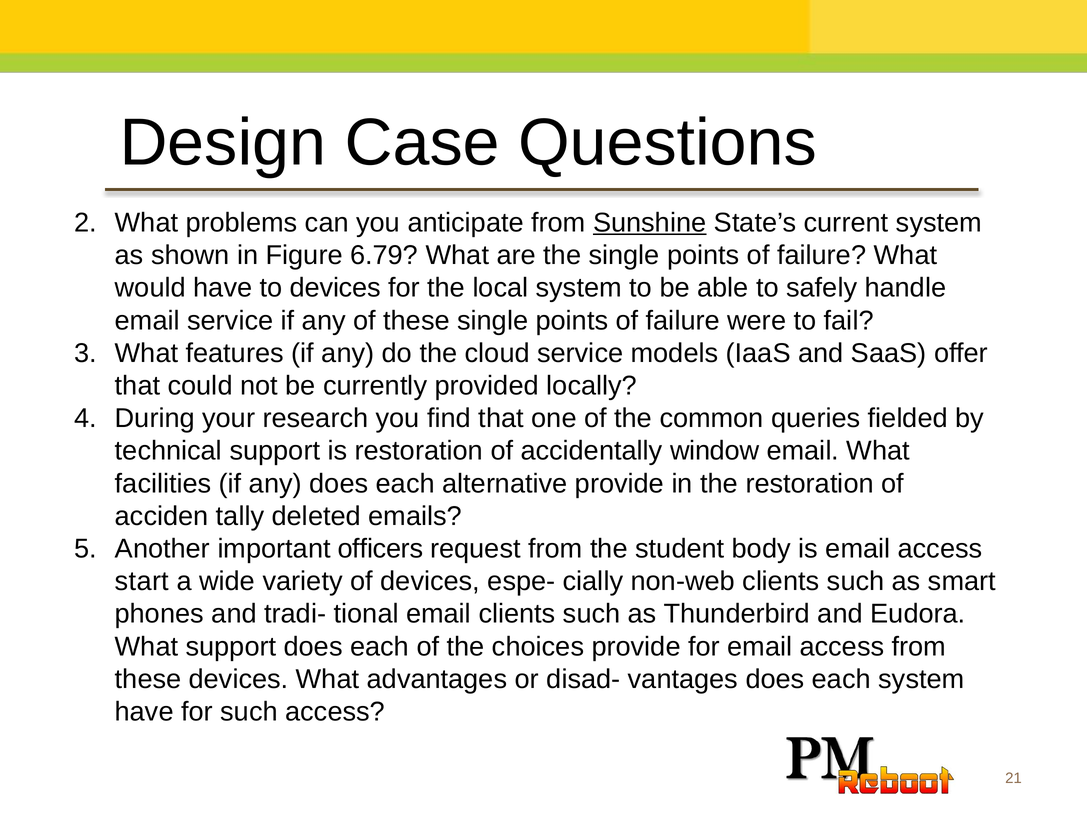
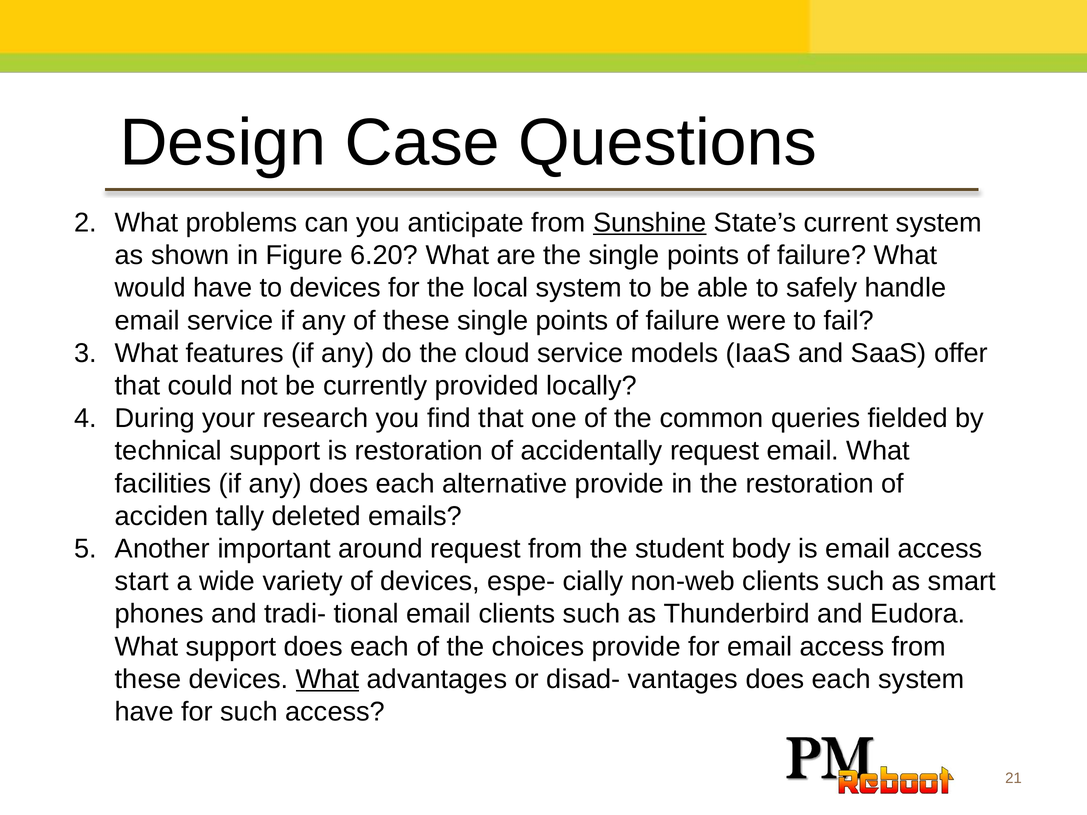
6.79: 6.79 -> 6.20 (384, 255)
accidentally window: window -> request (715, 451)
officers: officers -> around (380, 549)
What underline: none -> present (328, 679)
